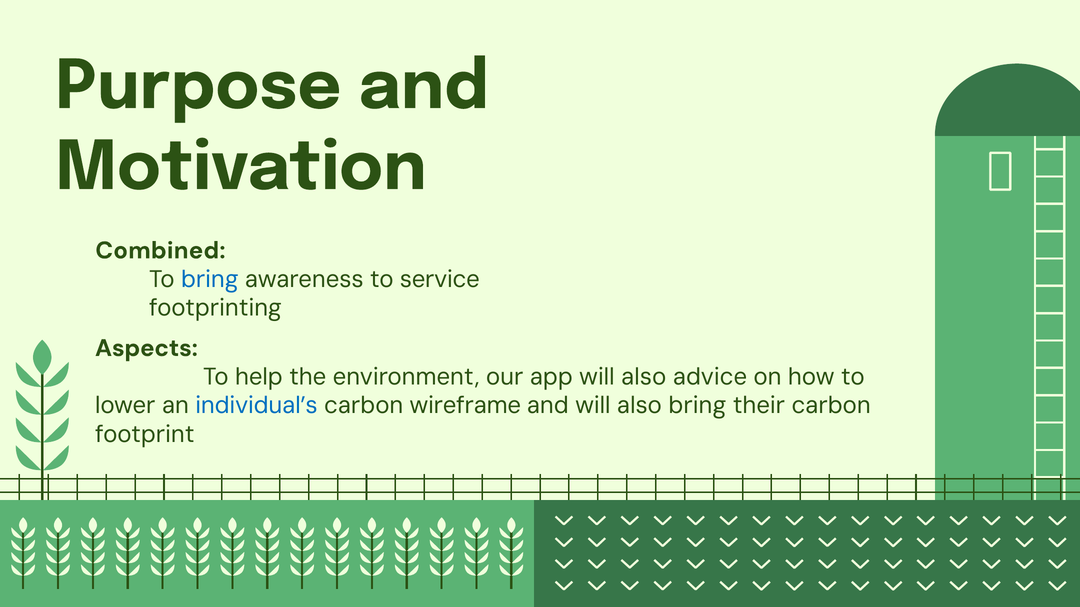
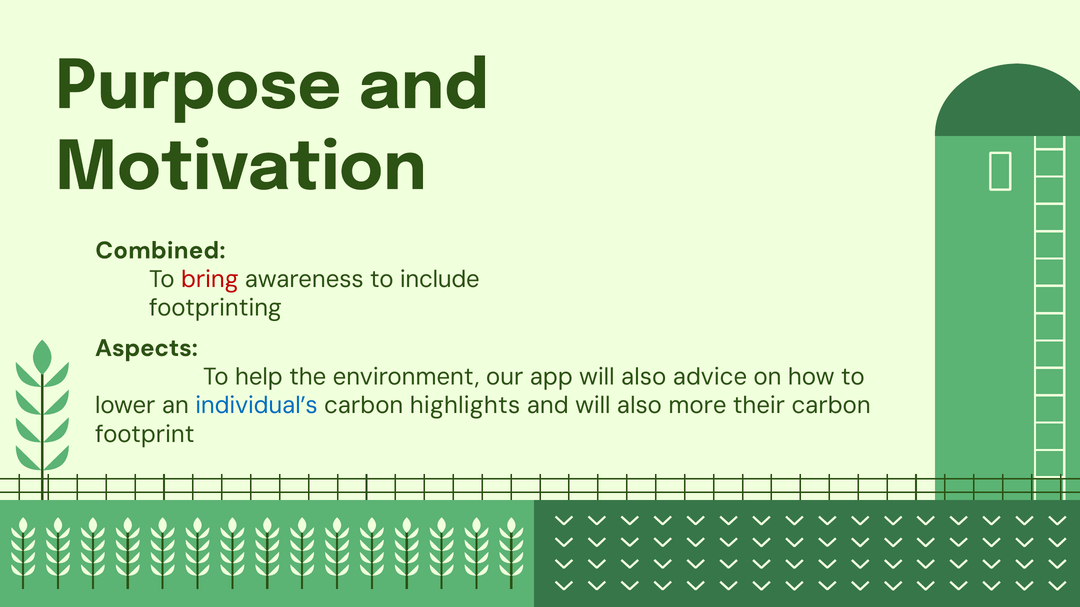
bring colour: blue -> red (210, 279)
service: service -> include (440, 279)
wireframe: wireframe -> highlights (465, 406)
also bring: bring -> more (697, 406)
